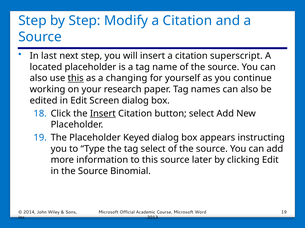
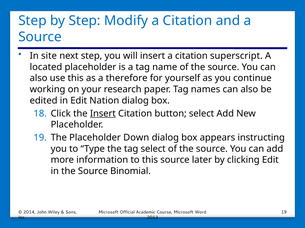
last: last -> site (49, 56)
this underline: present -> none (76, 78)
changing: changing -> therefore (127, 78)
Screen: Screen -> Nation (104, 101)
Keyed: Keyed -> Down (136, 138)
